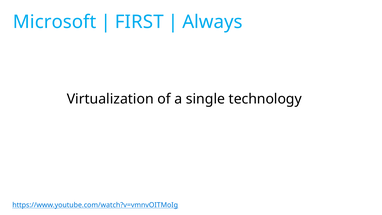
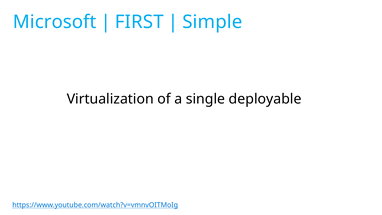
Always: Always -> Simple (212, 22)
technology: technology -> deployable (265, 99)
